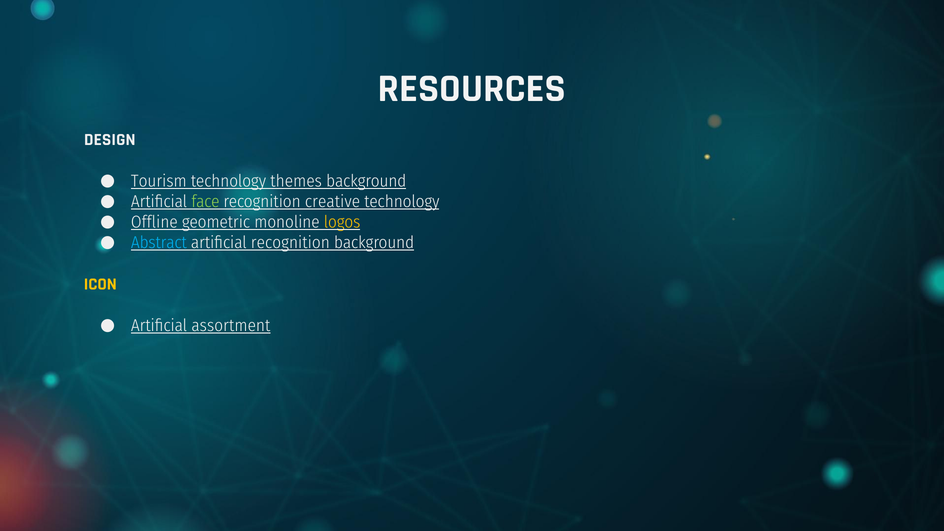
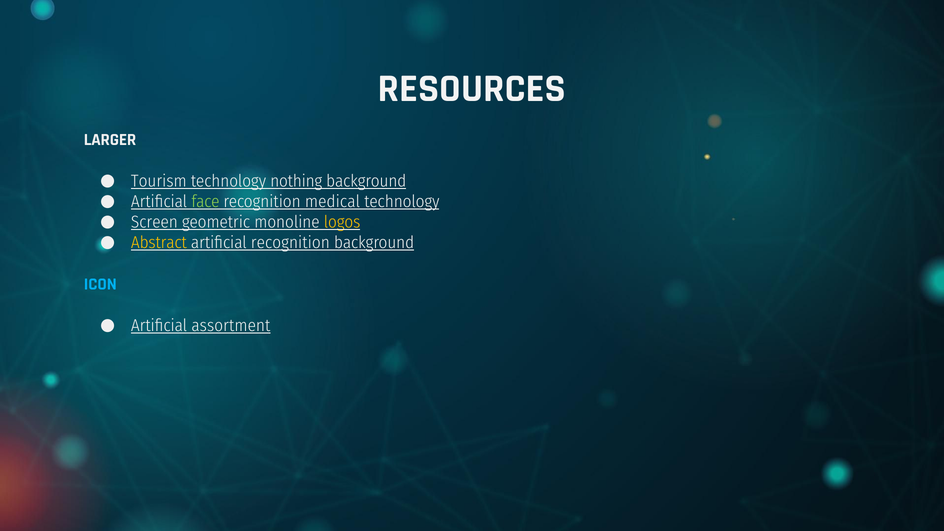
DESIGN: DESIGN -> LARGER (110, 140)
themes: themes -> nothing (296, 181)
creative: creative -> medical (332, 202)
Offline: Offline -> Screen (154, 222)
Abstract colour: light blue -> yellow (159, 243)
ICON colour: yellow -> light blue (100, 284)
